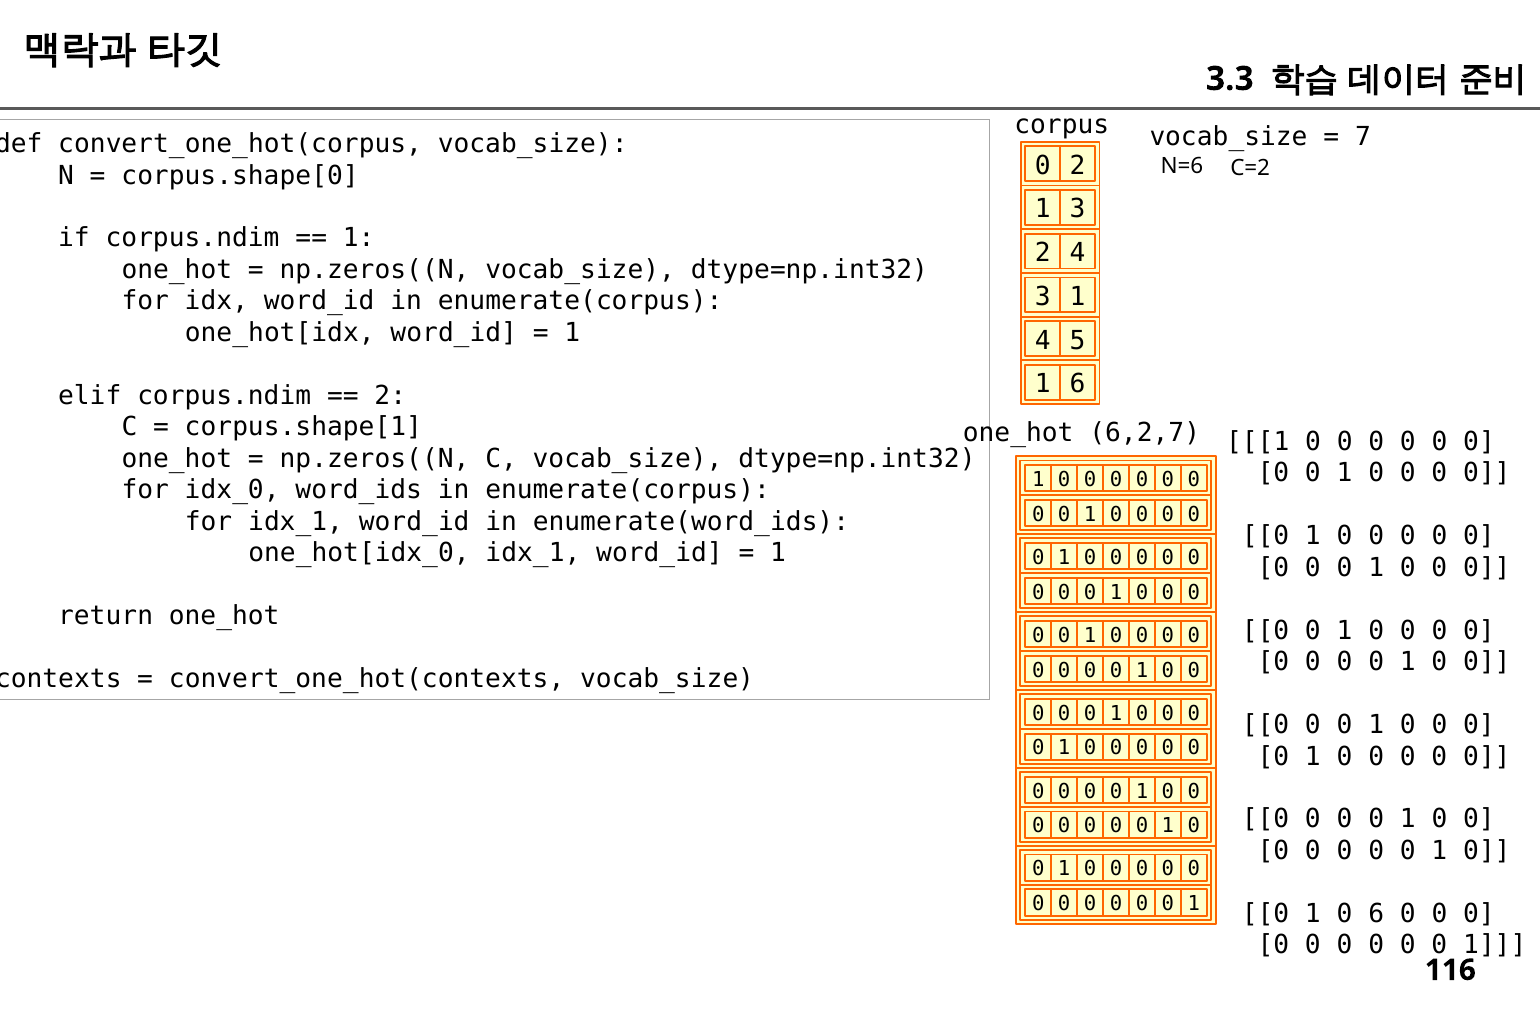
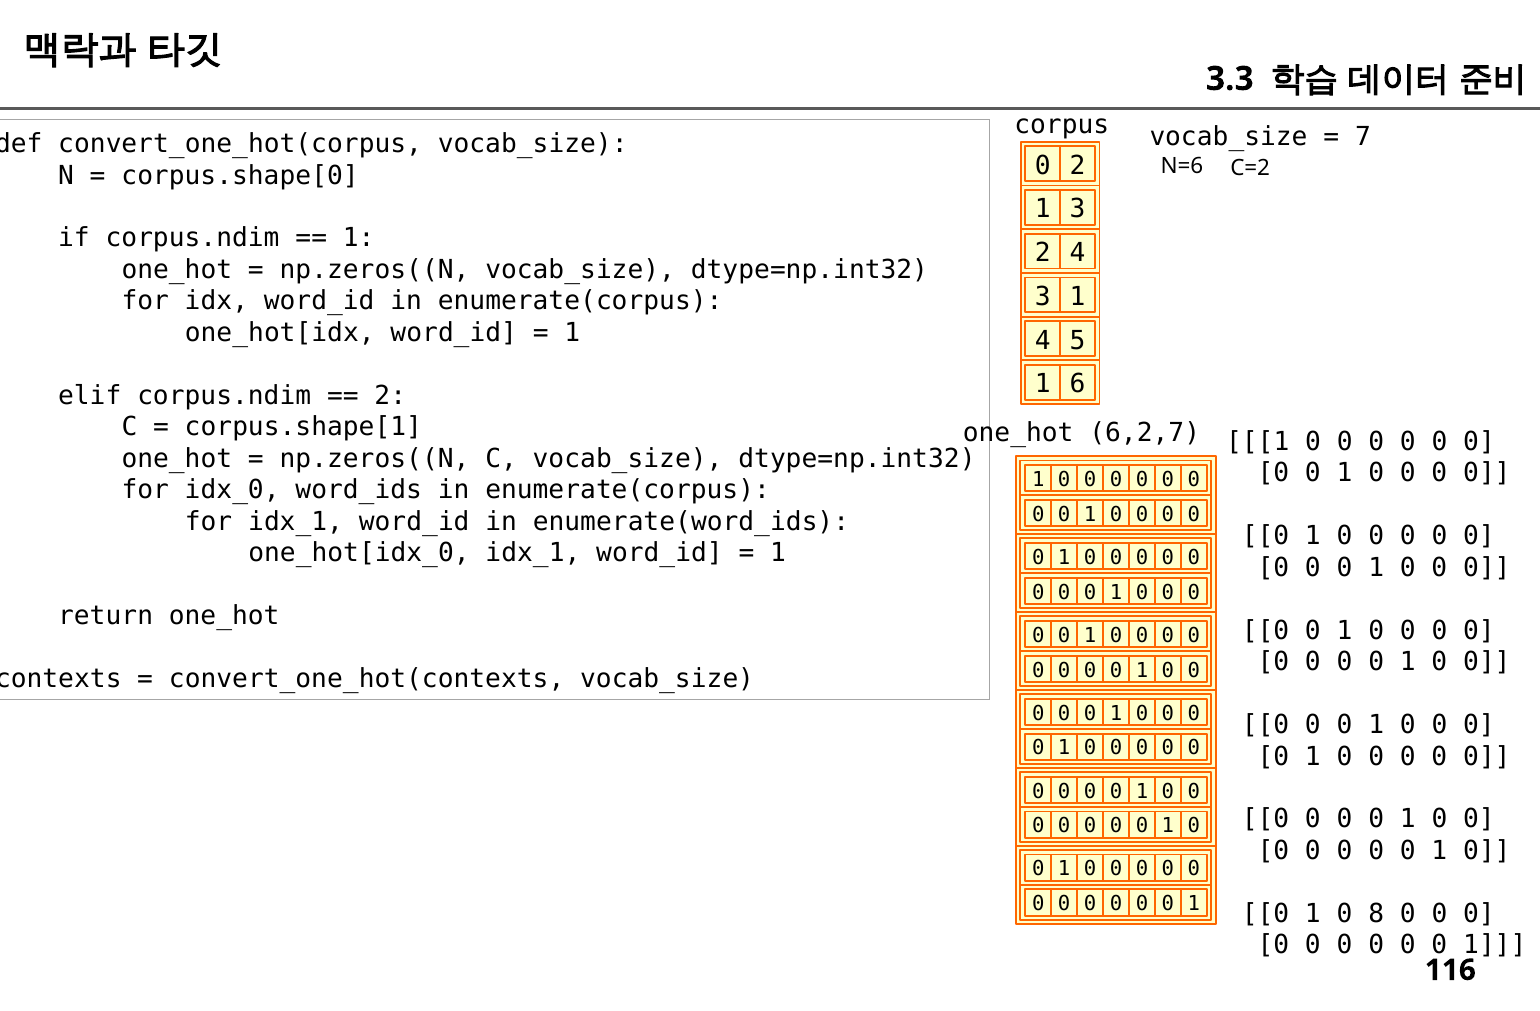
0 6: 6 -> 8 (1376, 914)
